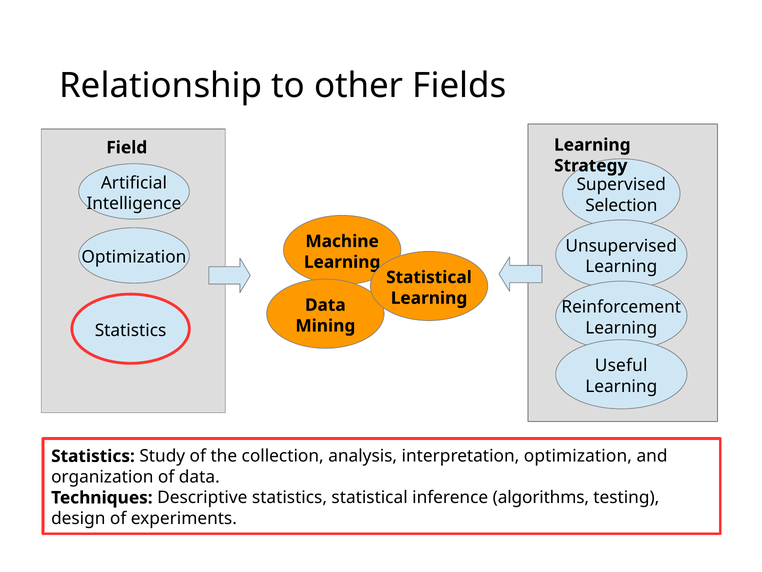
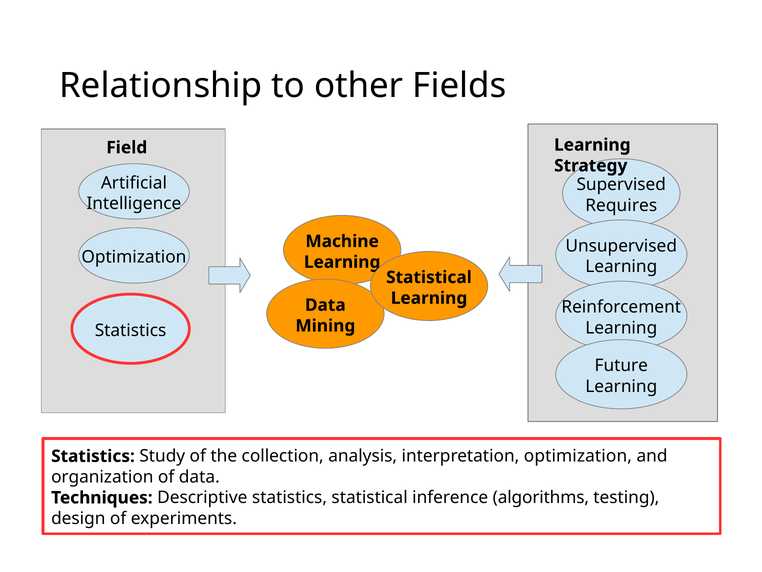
Selection: Selection -> Requires (621, 205)
Useful: Useful -> Future (621, 365)
